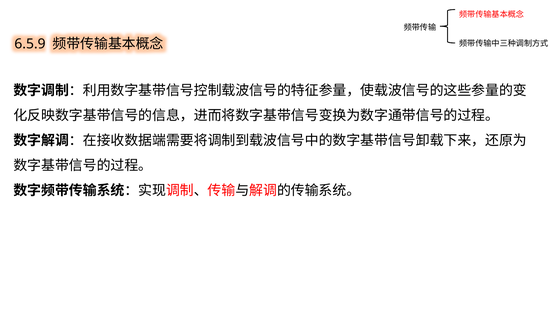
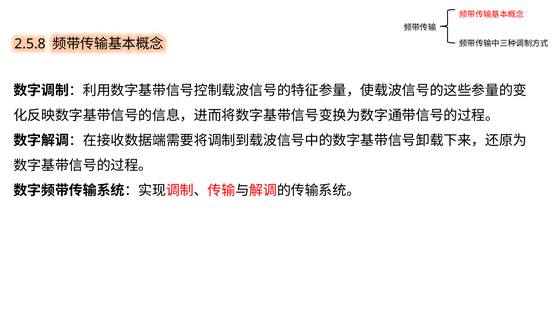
6.5.9: 6.5.9 -> 2.5.8 (30, 44)
